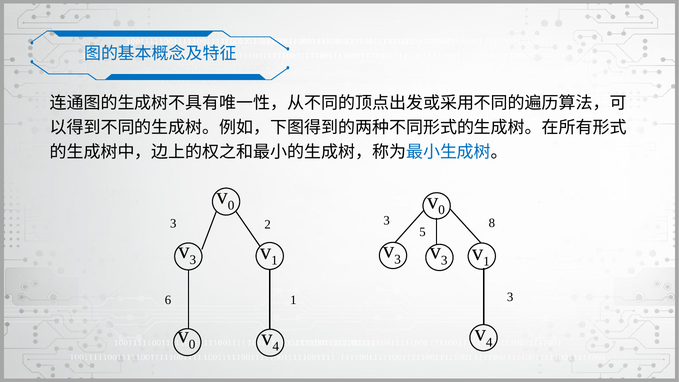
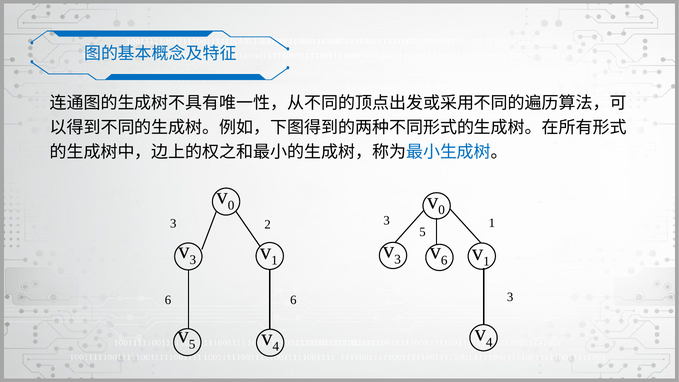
3 8: 8 -> 1 (492, 223)
3: 3 -> 6 (444, 260)
6 1: 1 -> 6 (293, 300)
0: 0 -> 5 (192, 344)
